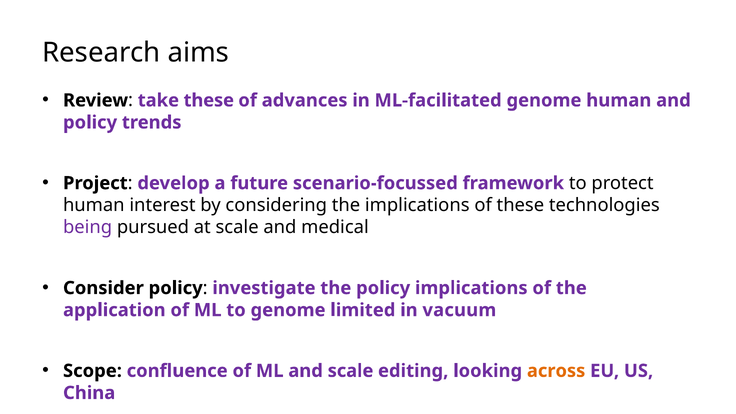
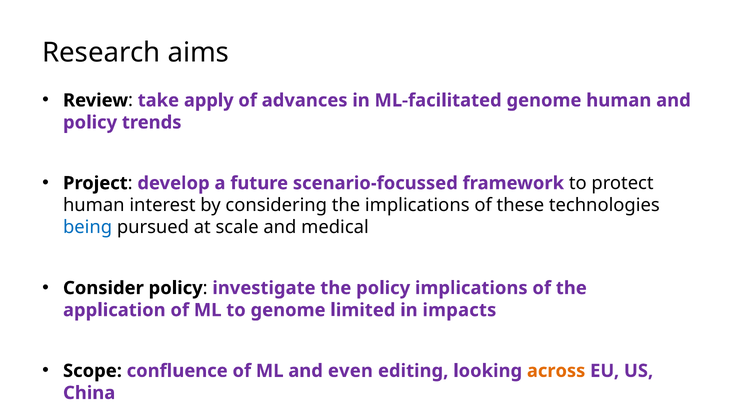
take these: these -> apply (209, 100)
being colour: purple -> blue (88, 227)
vacuum: vacuum -> impacts (459, 310)
and scale: scale -> even (350, 371)
